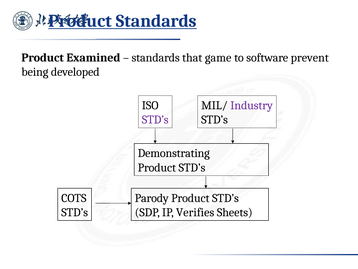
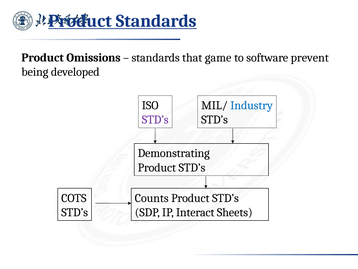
Examined: Examined -> Omissions (93, 57)
Industry colour: purple -> blue (252, 105)
Parody: Parody -> Counts (152, 198)
Verifies: Verifies -> Interact (195, 212)
